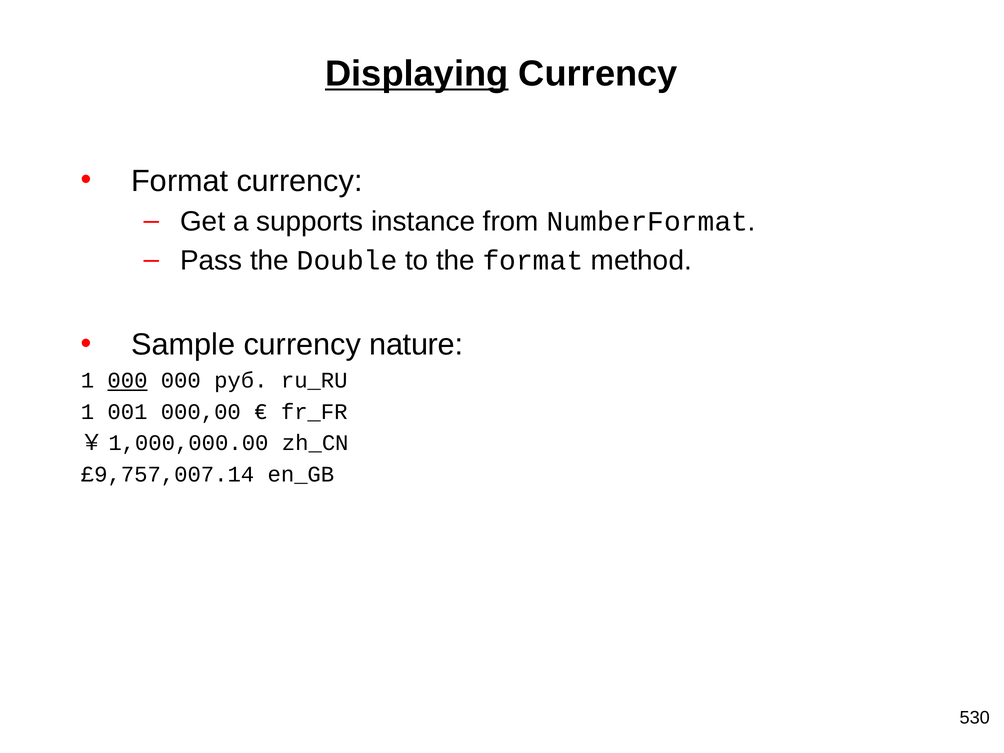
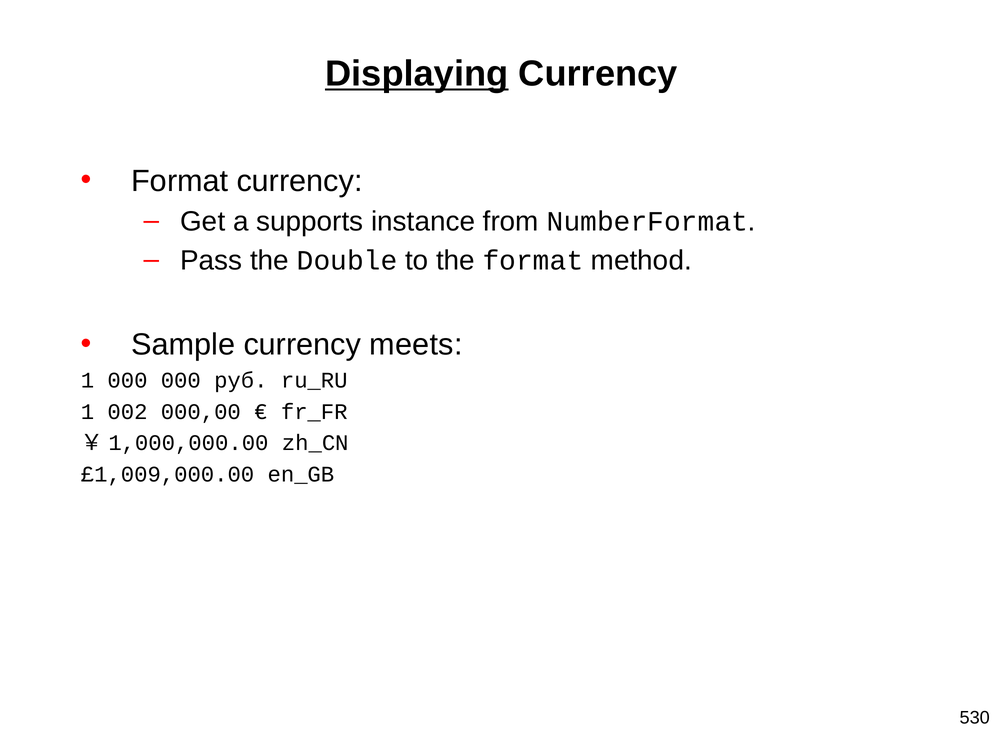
nature: nature -> meets (416, 345)
000 underline: present -> none (127, 381)
001: 001 -> 002 (127, 412)
£9,757,007.14: £9,757,007.14 -> £1,009,000.00 (168, 474)
